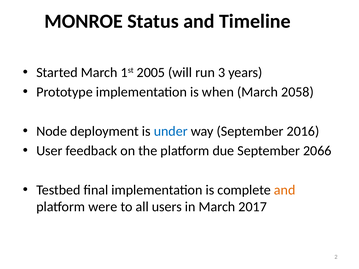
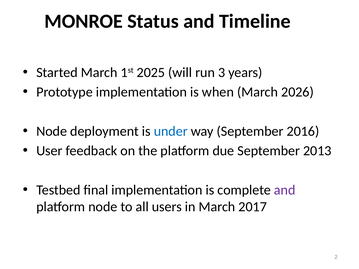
2005: 2005 -> 2025 (151, 72)
2058: 2058 -> 2026 (297, 92)
2066: 2066 -> 2013 (317, 151)
and colour: orange -> purple (285, 190)
platform were: were -> node (103, 207)
